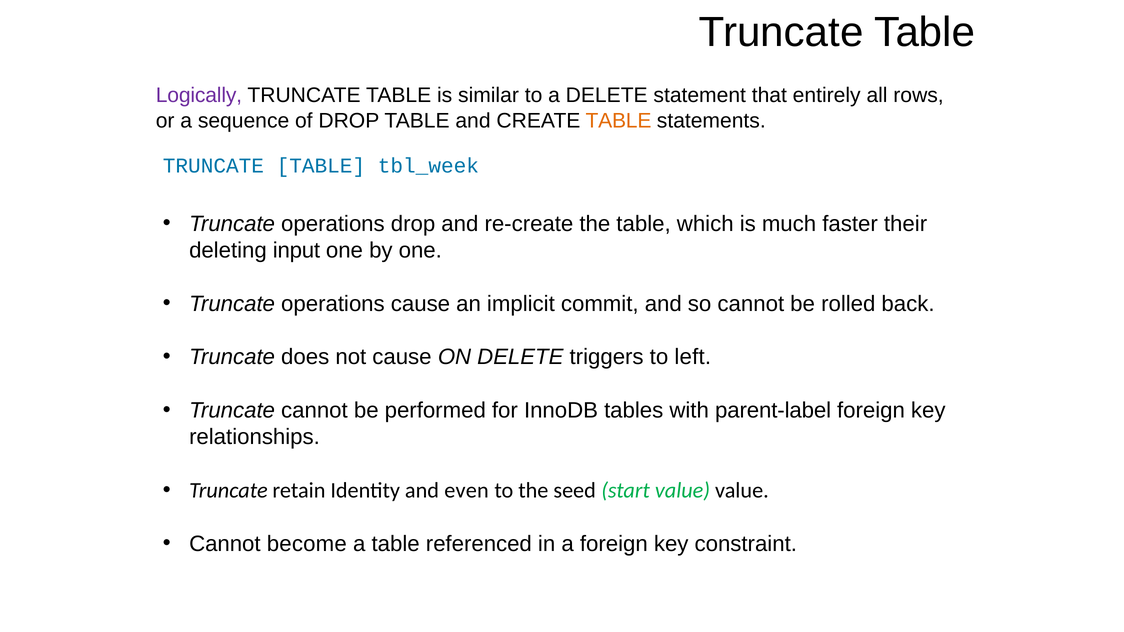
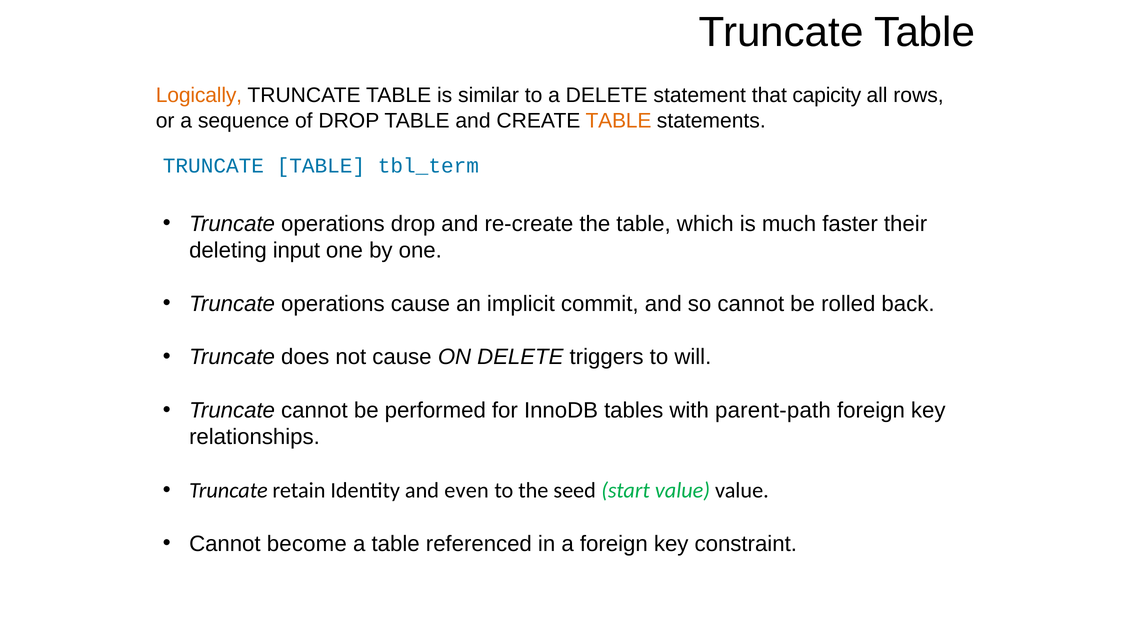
Logically colour: purple -> orange (199, 96)
entirely: entirely -> capicity (827, 96)
tbl_week: tbl_week -> tbl_term (428, 166)
left: left -> will (693, 357)
parent-label: parent-label -> parent-path (773, 411)
